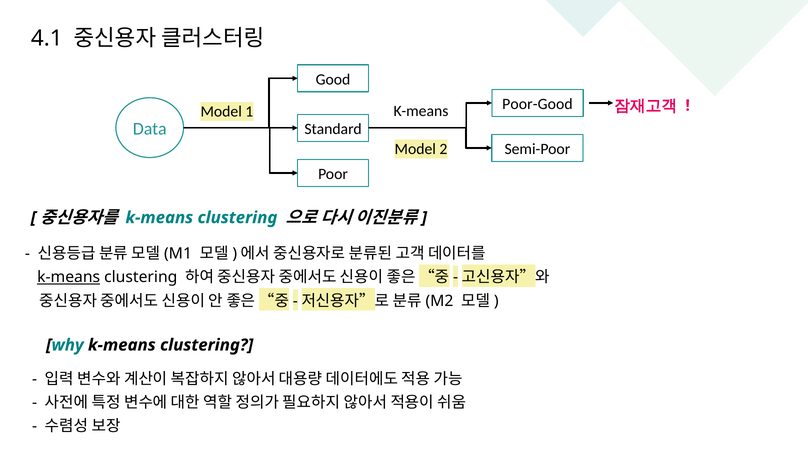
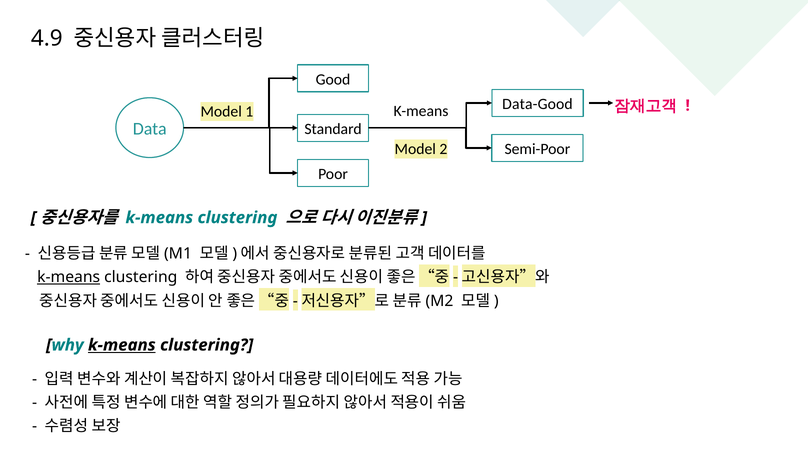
4.1: 4.1 -> 4.9 (47, 38)
Poor-Good: Poor-Good -> Data-Good (537, 104)
k-means underline: none -> present (122, 345)
